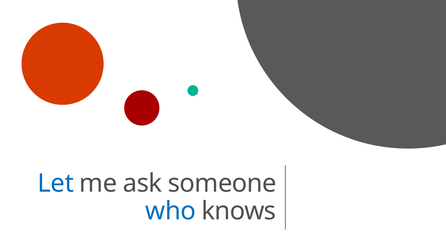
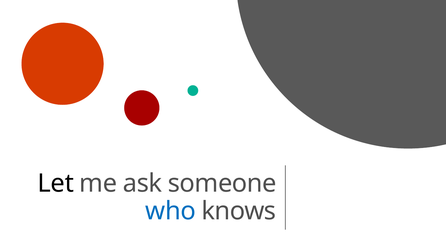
Let colour: blue -> black (56, 183)
